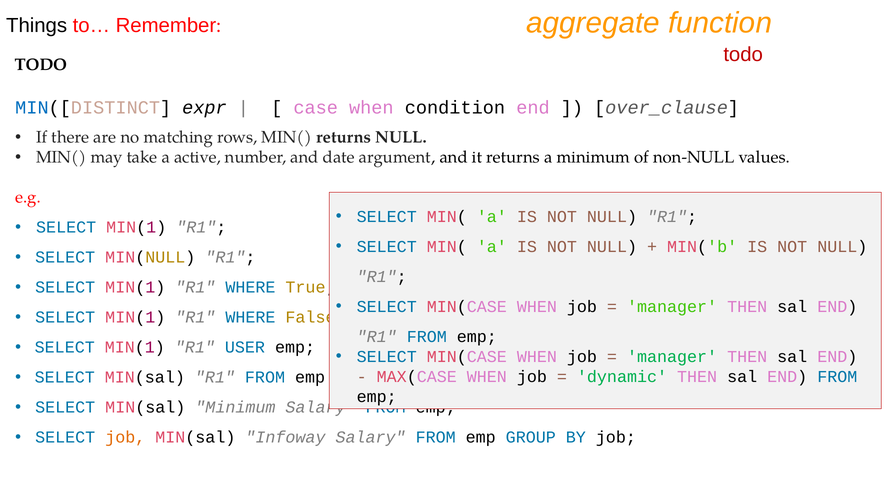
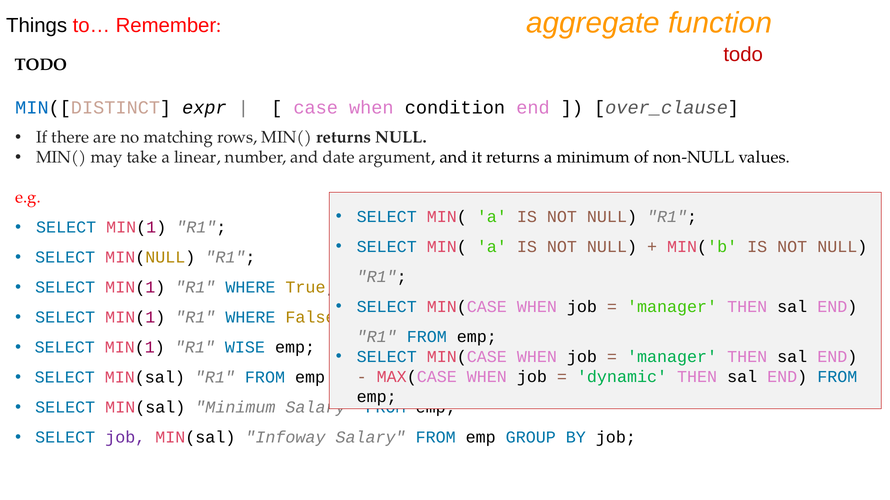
active: active -> linear (197, 158)
USER: USER -> WISE (245, 348)
job colour: orange -> purple (125, 438)
